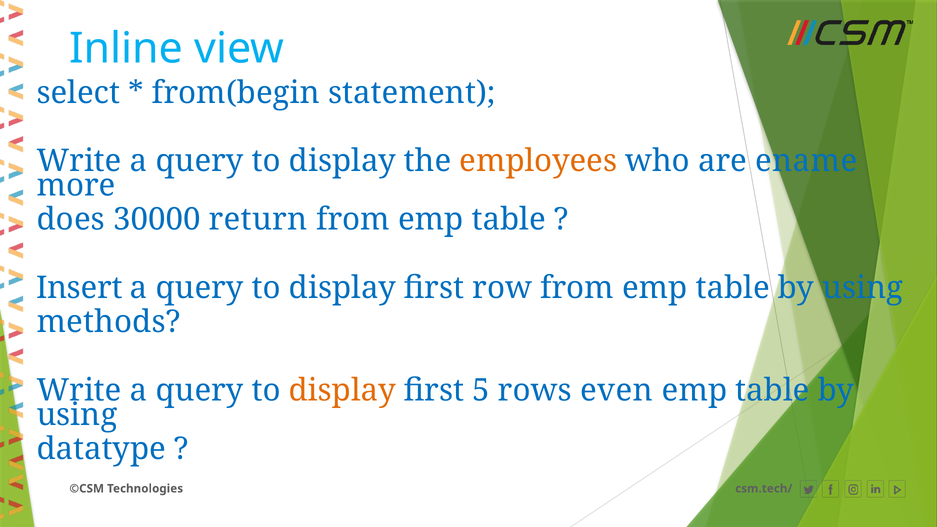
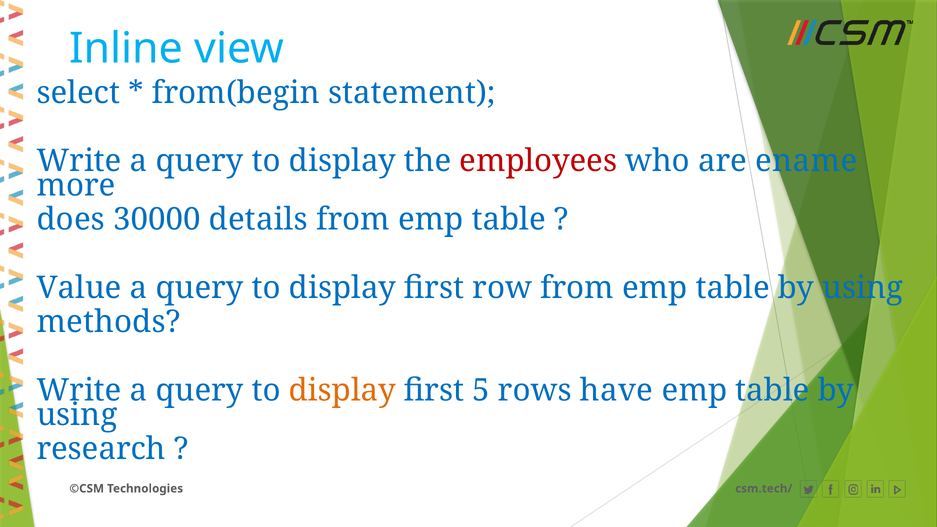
employees colour: orange -> red (538, 161)
return: return -> details (258, 220)
Insert: Insert -> Value (79, 288)
even: even -> have (617, 390)
datatype: datatype -> research (101, 449)
